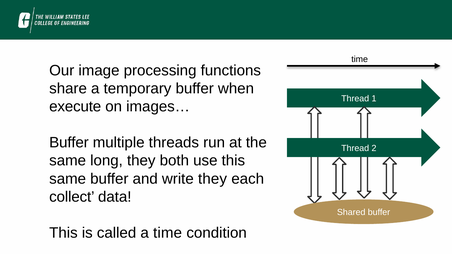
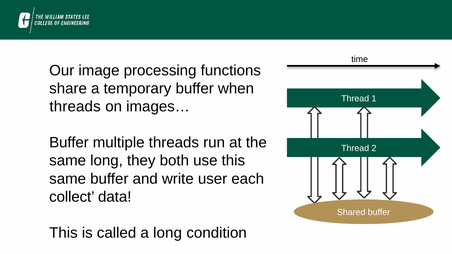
execute: execute -> threads (75, 107)
write they: they -> user (213, 179)
a time: time -> long (168, 233)
